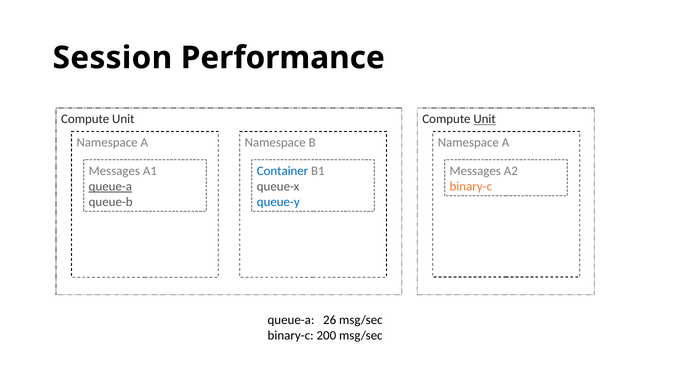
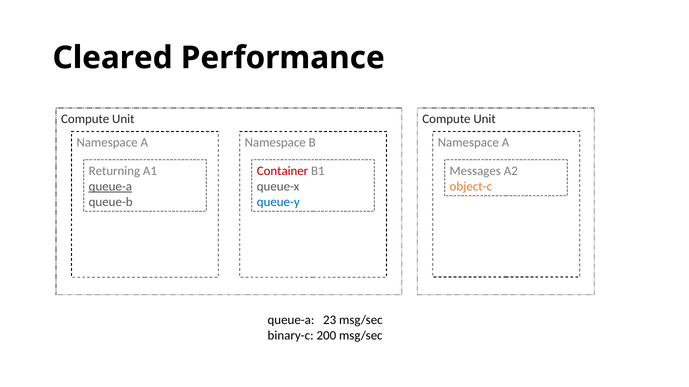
Session: Session -> Cleared (113, 58)
Unit underline: present -> none (485, 119)
Messages: Messages -> Returning (114, 171)
Container colour: blue -> red (283, 171)
binary-c: binary-c -> object-c (471, 187)
26: 26 -> 23 (330, 320)
